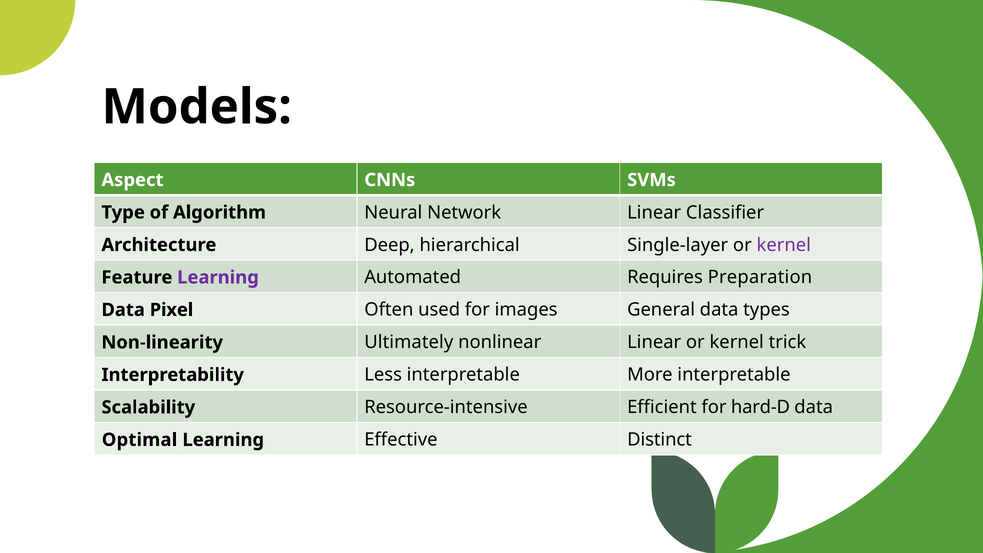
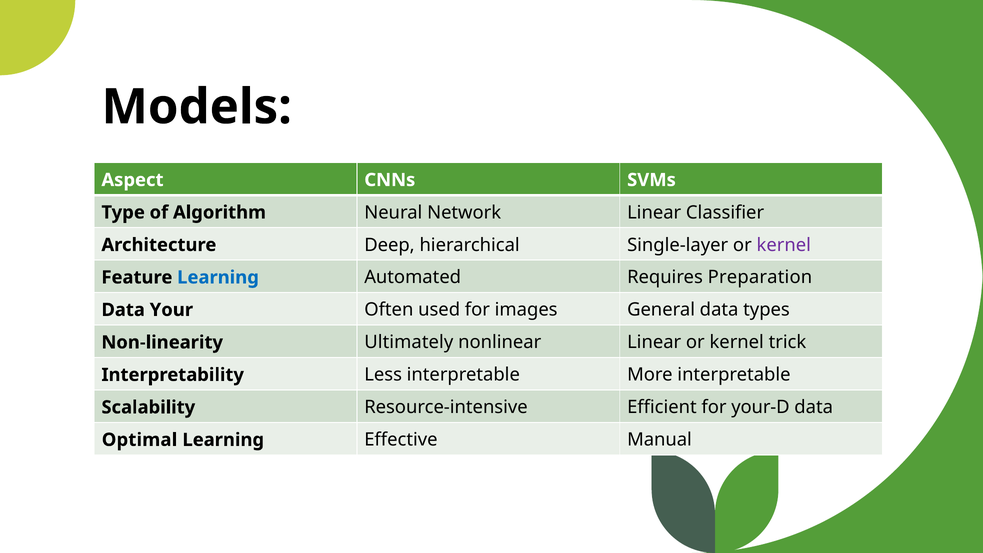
Learning colour: purple -> blue (218, 277)
Pixel: Pixel -> Your (171, 310)
hard-D: hard-D -> your-D (760, 407)
Distinct: Distinct -> Manual (659, 440)
